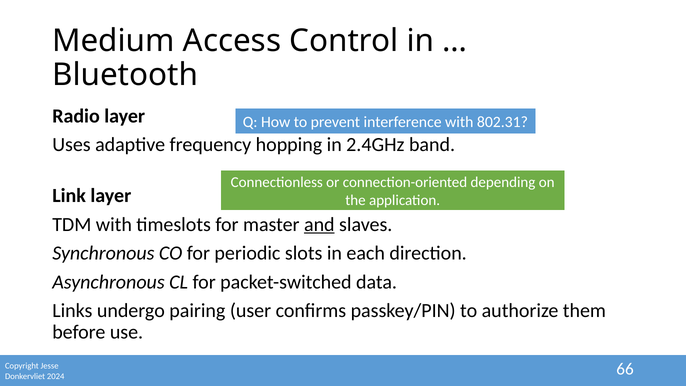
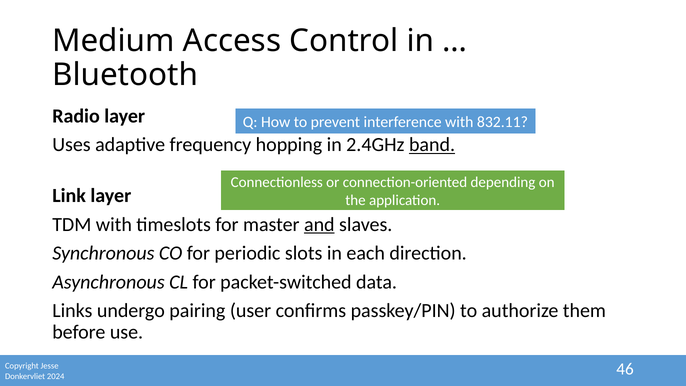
802.31: 802.31 -> 832.11 (502, 122)
band underline: none -> present (432, 145)
66: 66 -> 46 (625, 369)
